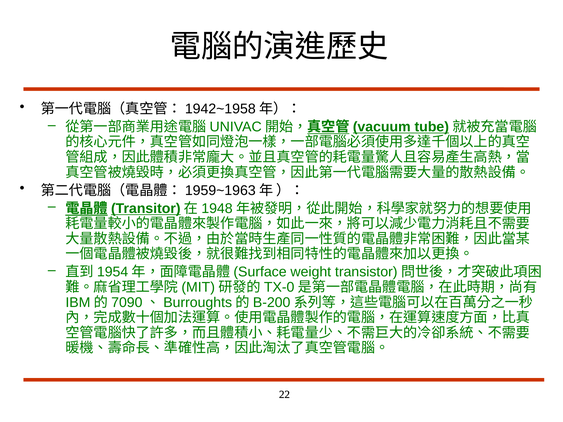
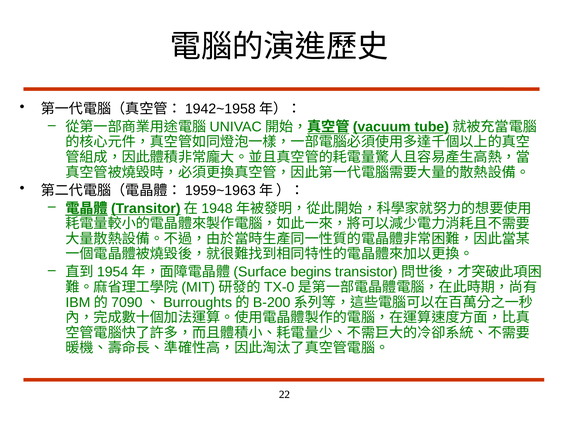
weight: weight -> begins (311, 272)
